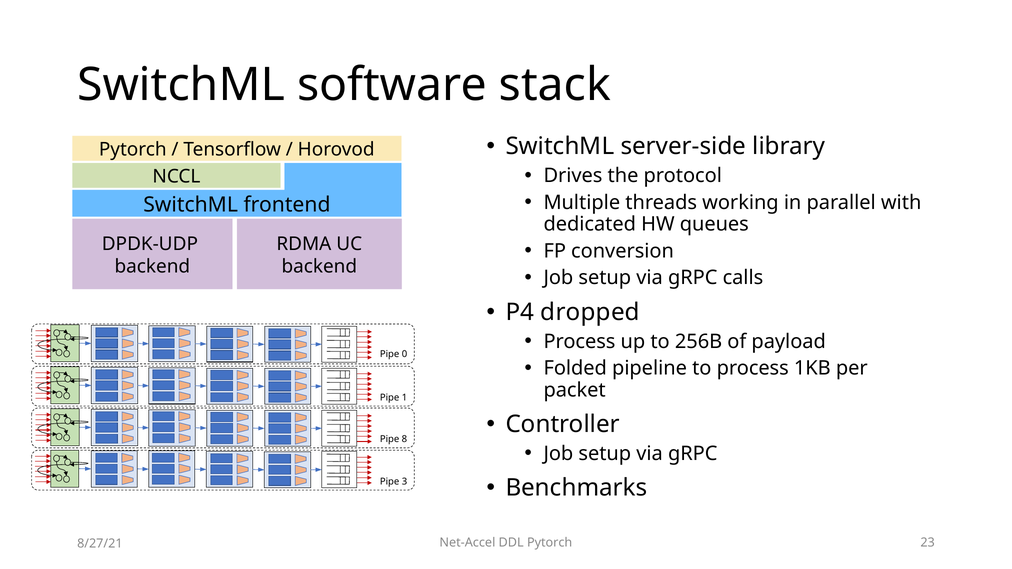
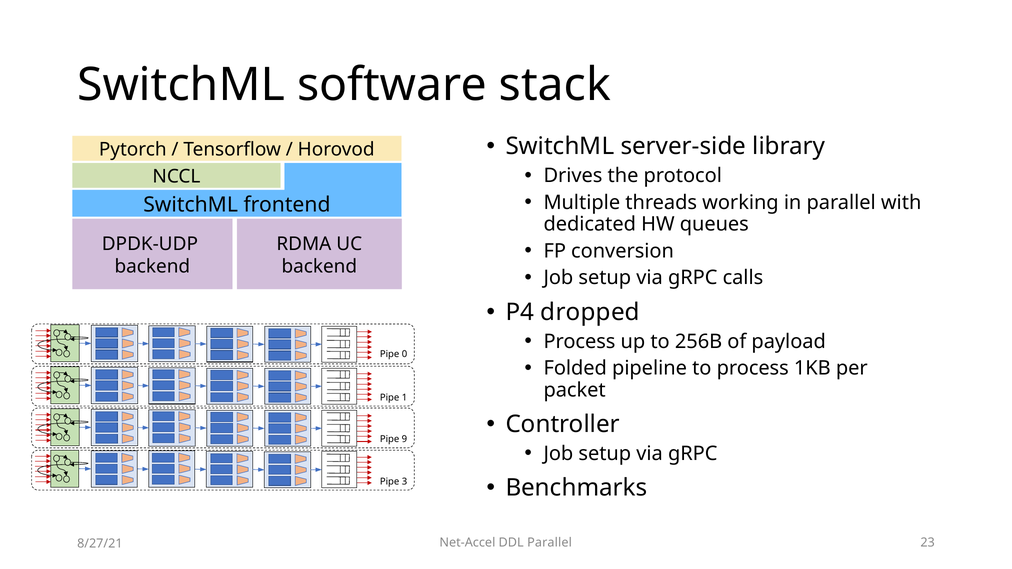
8: 8 -> 9 (404, 439)
DDL Pytorch: Pytorch -> Parallel (550, 543)
